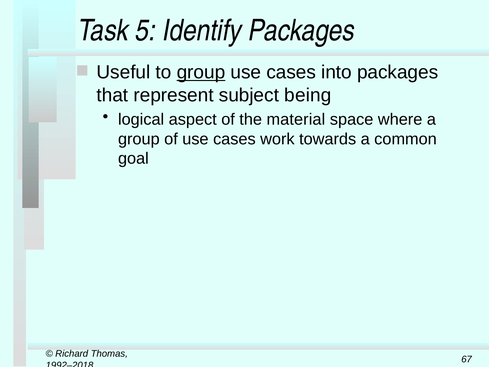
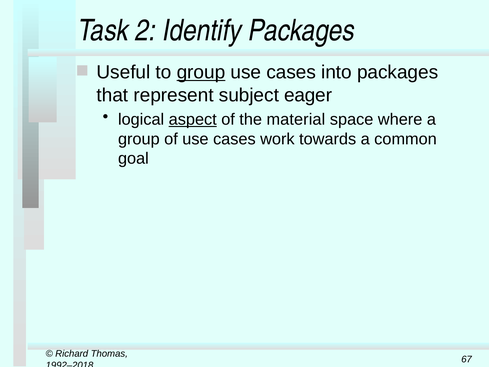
5: 5 -> 2 (146, 31)
being: being -> eager (308, 95)
aspect underline: none -> present (193, 119)
